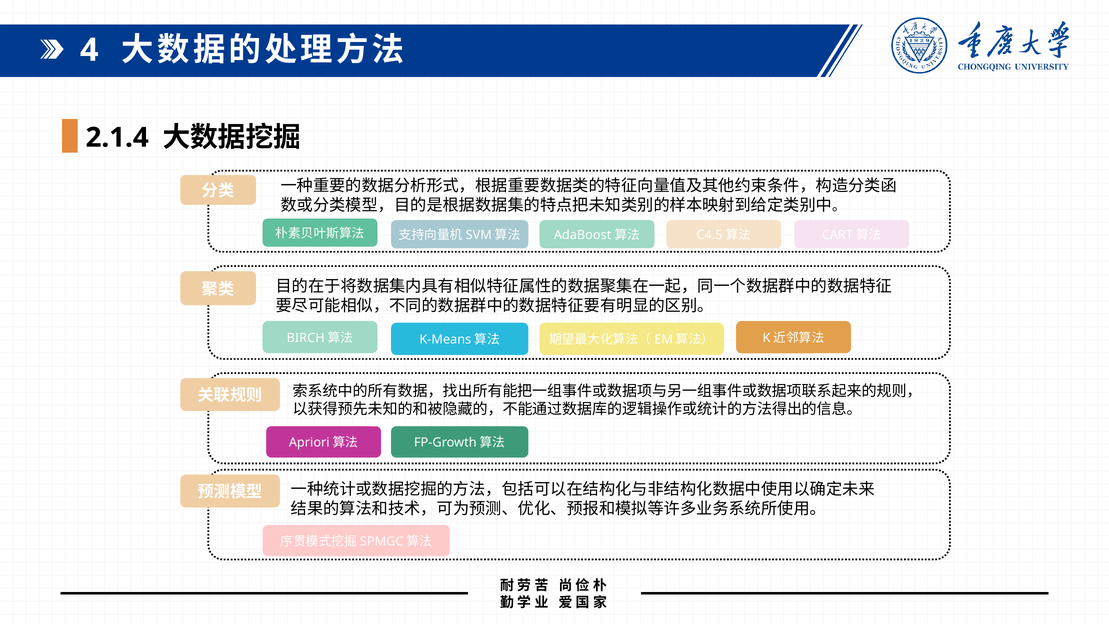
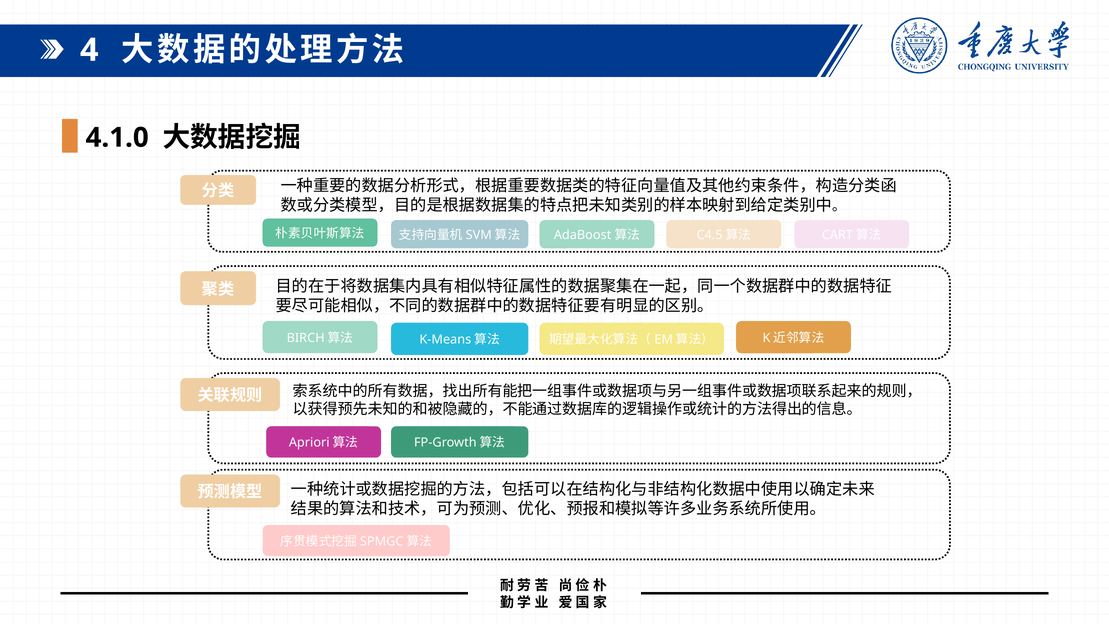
2.1.4: 2.1.4 -> 4.1.0 (117, 138)
